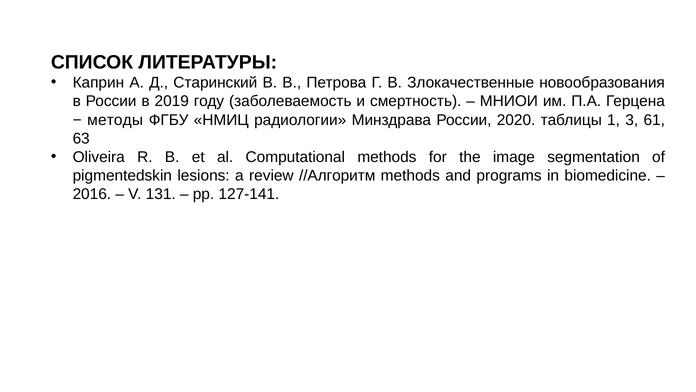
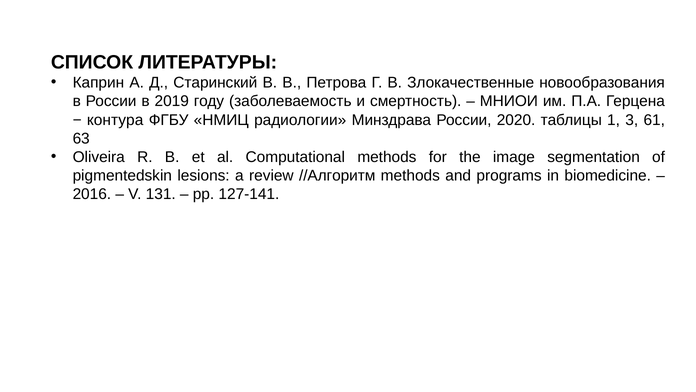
методы: методы -> контура (115, 120)
